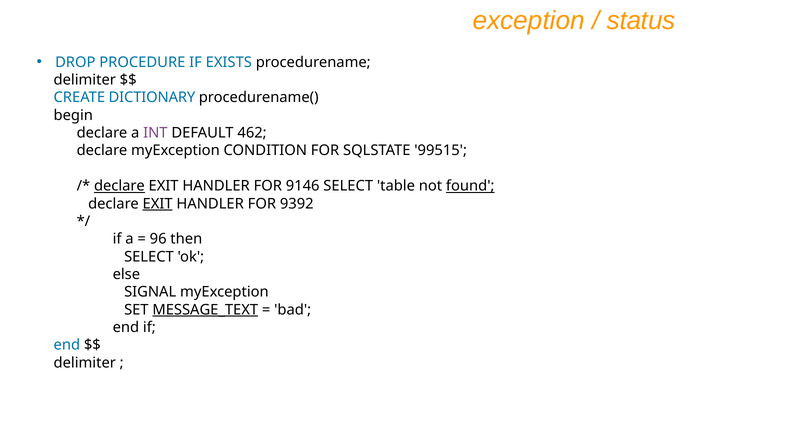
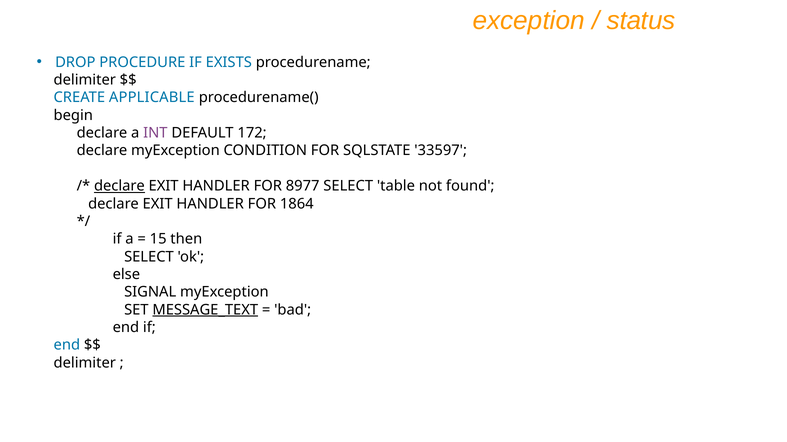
DICTIONARY: DICTIONARY -> APPLICABLE (152, 98)
462: 462 -> 172 (252, 133)
99515: 99515 -> 33597 (441, 151)
9146: 9146 -> 8977 (303, 186)
found underline: present -> none (470, 186)
EXIT underline: present -> none (158, 204)
9392: 9392 -> 1864 (297, 204)
96: 96 -> 15 (158, 239)
